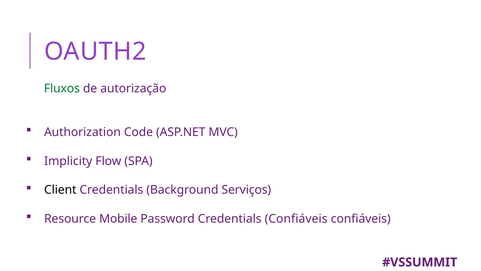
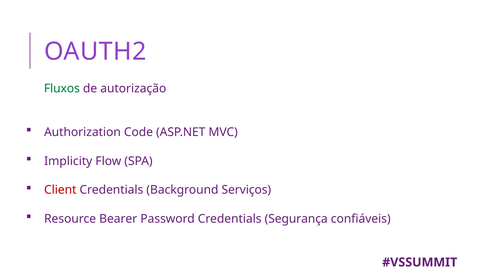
Client colour: black -> red (60, 190)
Mobile: Mobile -> Bearer (118, 219)
Credentials Confiáveis: Confiáveis -> Segurança (296, 219)
